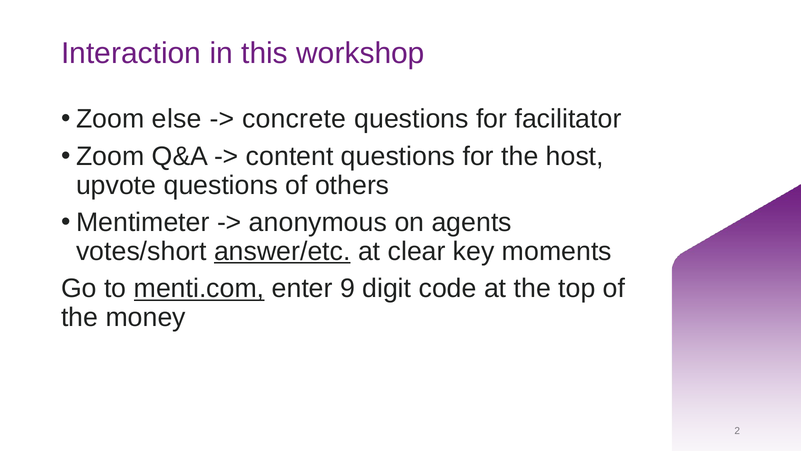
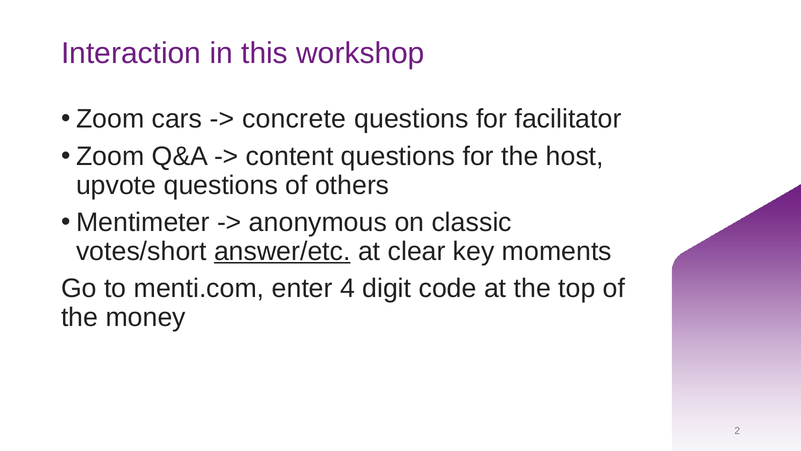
else: else -> cars (177, 119)
agents: agents -> classic (472, 222)
menti.com underline: present -> none (199, 288)
9: 9 -> 4 (347, 288)
